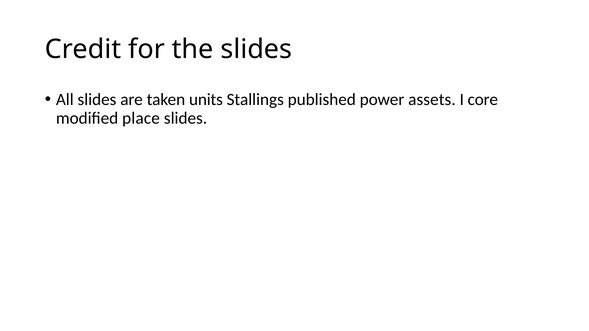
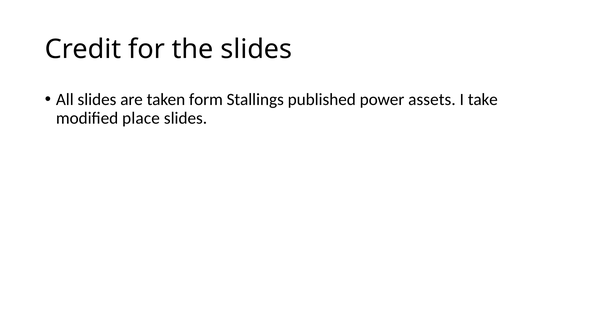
units: units -> form (206, 100)
core: core -> take (483, 100)
